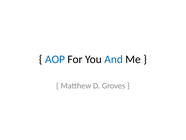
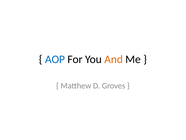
And colour: blue -> orange (114, 59)
